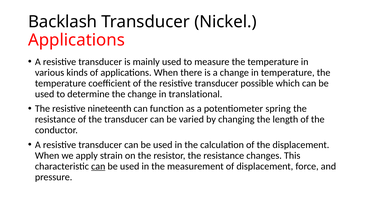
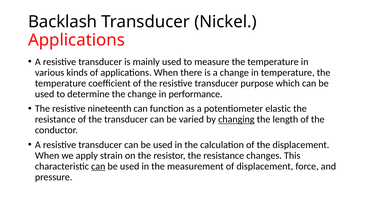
possible: possible -> purpose (257, 83)
translational: translational -> performance (196, 94)
spring: spring -> elastic (278, 109)
changing underline: none -> present (236, 119)
